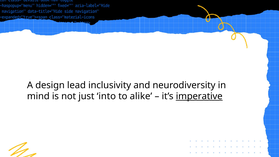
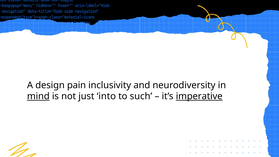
lead: lead -> pain (77, 85)
mind underline: none -> present (38, 96)
alike: alike -> such (141, 96)
